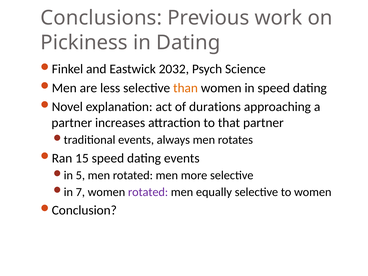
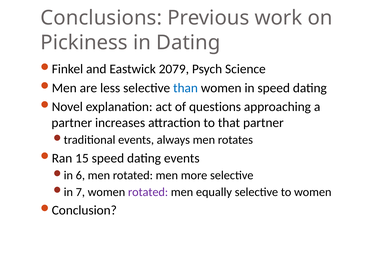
2032: 2032 -> 2079 (174, 69)
than colour: orange -> blue (186, 88)
durations: durations -> questions (215, 107)
5: 5 -> 6 (80, 175)
